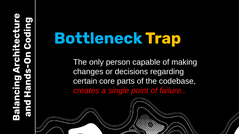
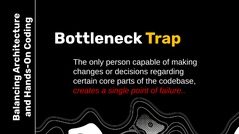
Bottleneck colour: light blue -> white (98, 38)
